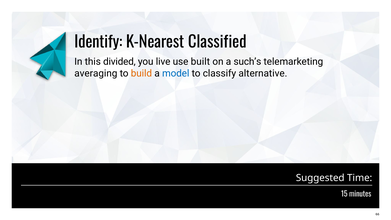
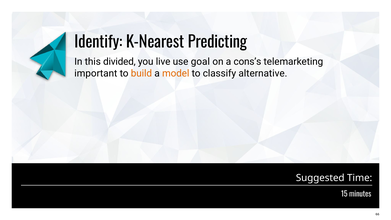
Classified: Classified -> Predicting (217, 42)
built: built -> goal (200, 62)
such’s: such’s -> cons’s (247, 62)
averaging: averaging -> important (96, 73)
model colour: blue -> orange (176, 73)
